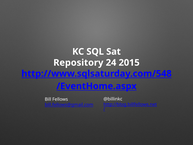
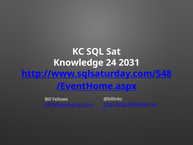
Repository: Repository -> Knowledge (78, 63)
2015: 2015 -> 2031 (129, 63)
